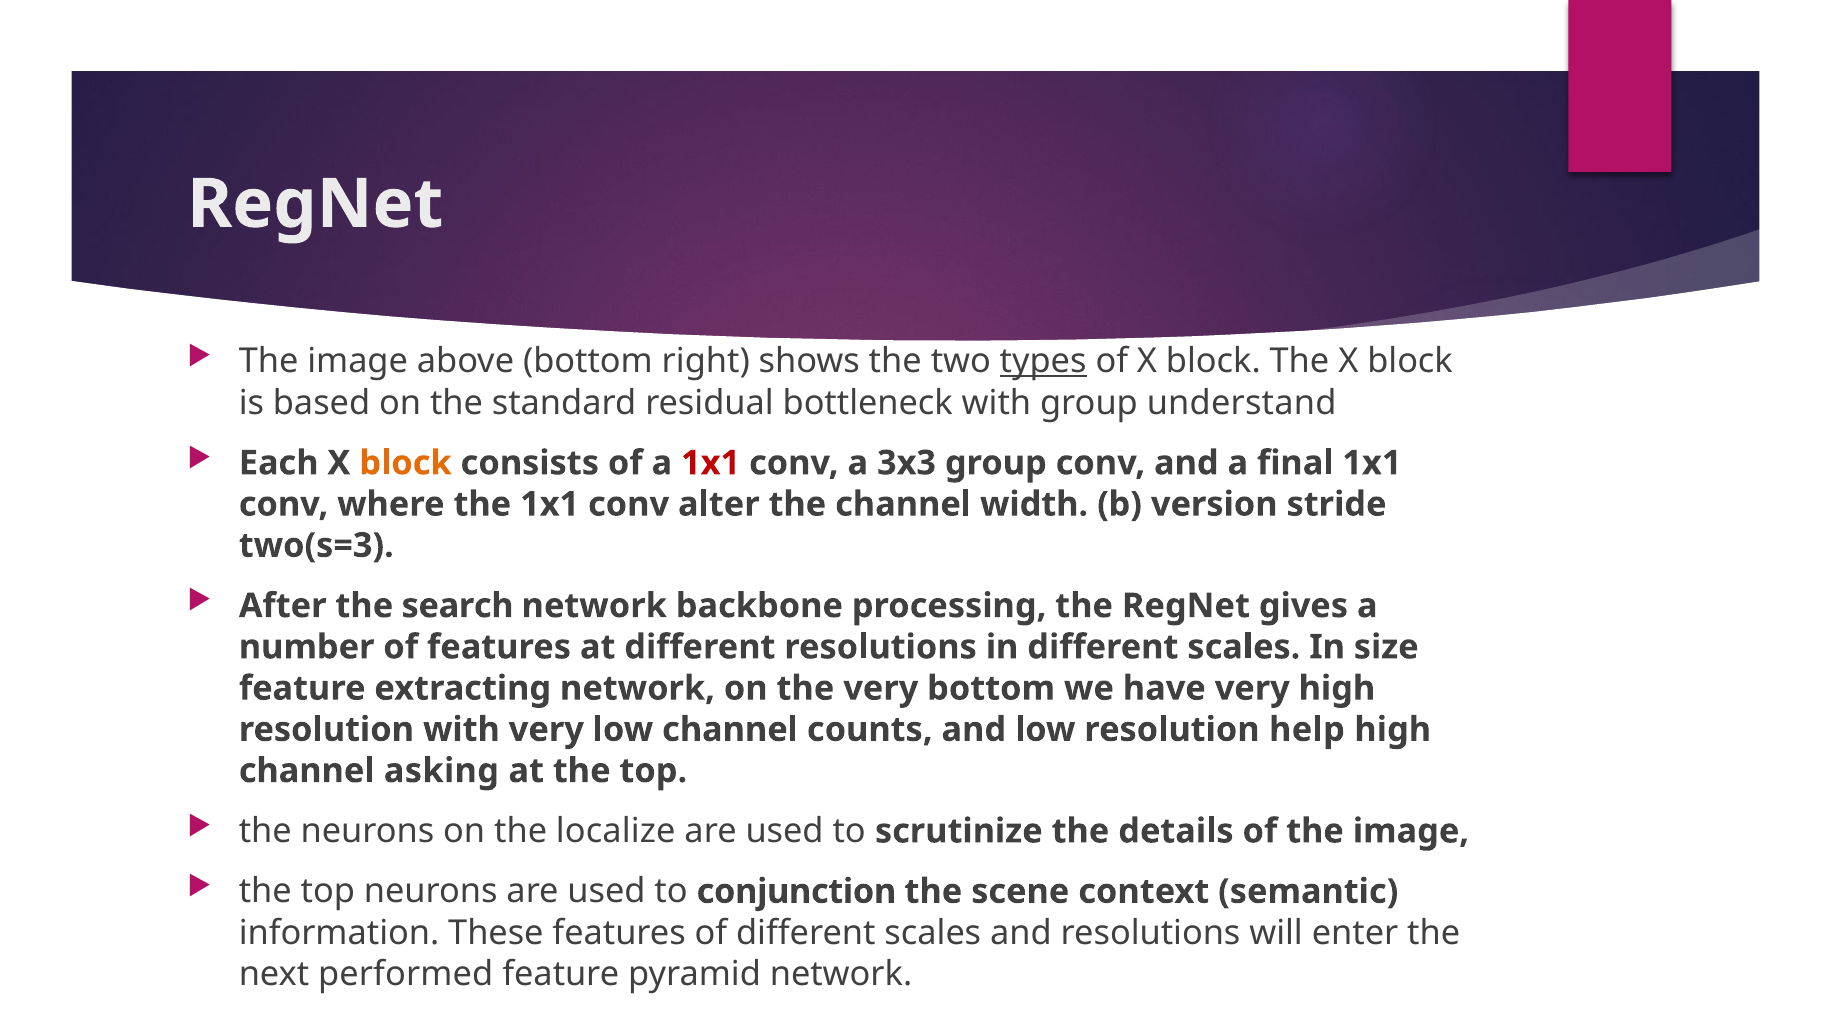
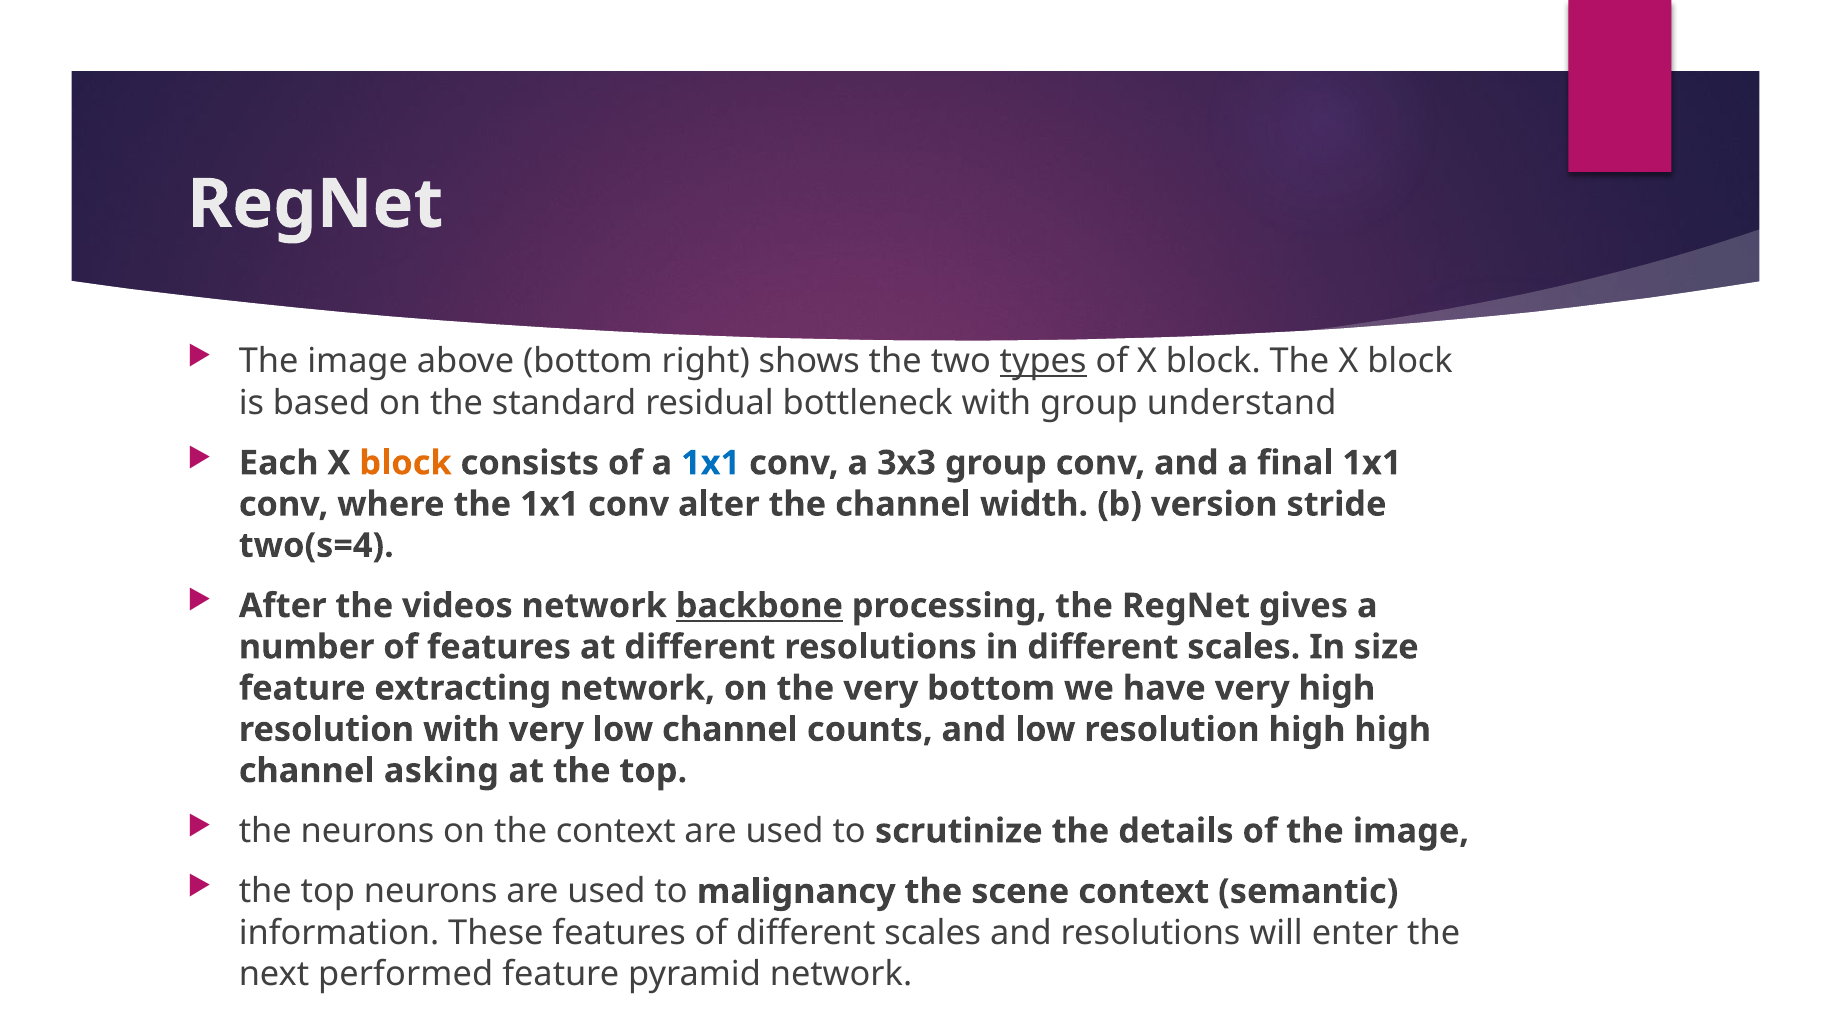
1x1 colour: red -> blue (711, 463)
two(s=3: two(s=3 -> two(s=4 (316, 545)
search: search -> videos (457, 606)
backbone underline: none -> present (759, 606)
resolution help: help -> high (1307, 729)
the localize: localize -> context (616, 831)
conjunction: conjunction -> malignancy (796, 891)
